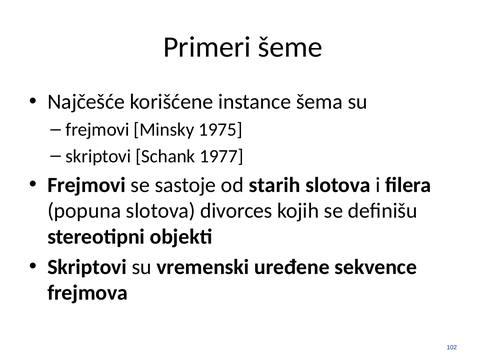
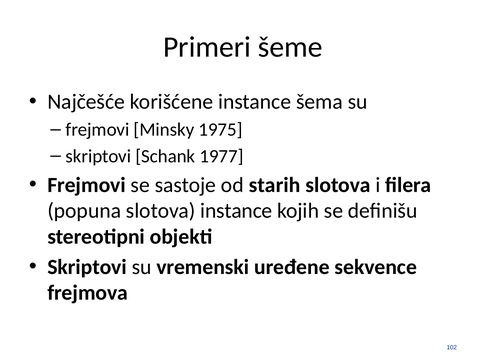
slotova divorces: divorces -> instance (236, 211)
